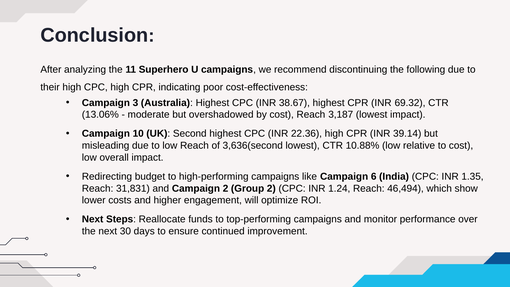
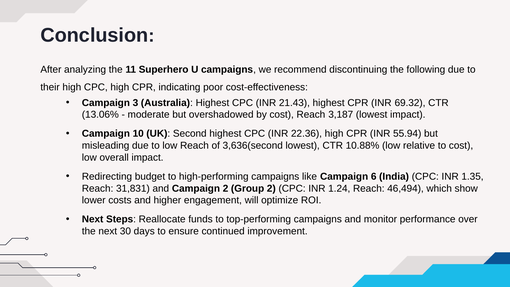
38.67: 38.67 -> 21.43 (294, 103)
39.14: 39.14 -> 55.94 (407, 134)
